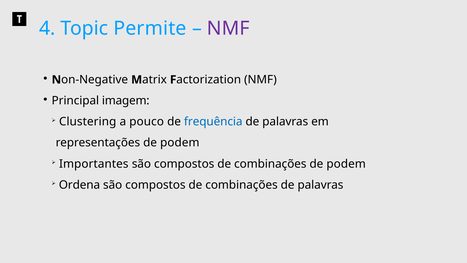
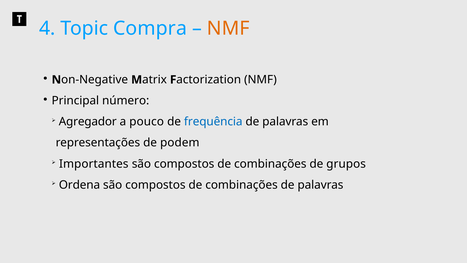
Permite: Permite -> Compra (150, 29)
NMF colour: purple -> orange (228, 29)
imagem: imagem -> número (126, 101)
Clustering: Clustering -> Agregador (88, 122)
combinações de podem: podem -> grupos (346, 164)
